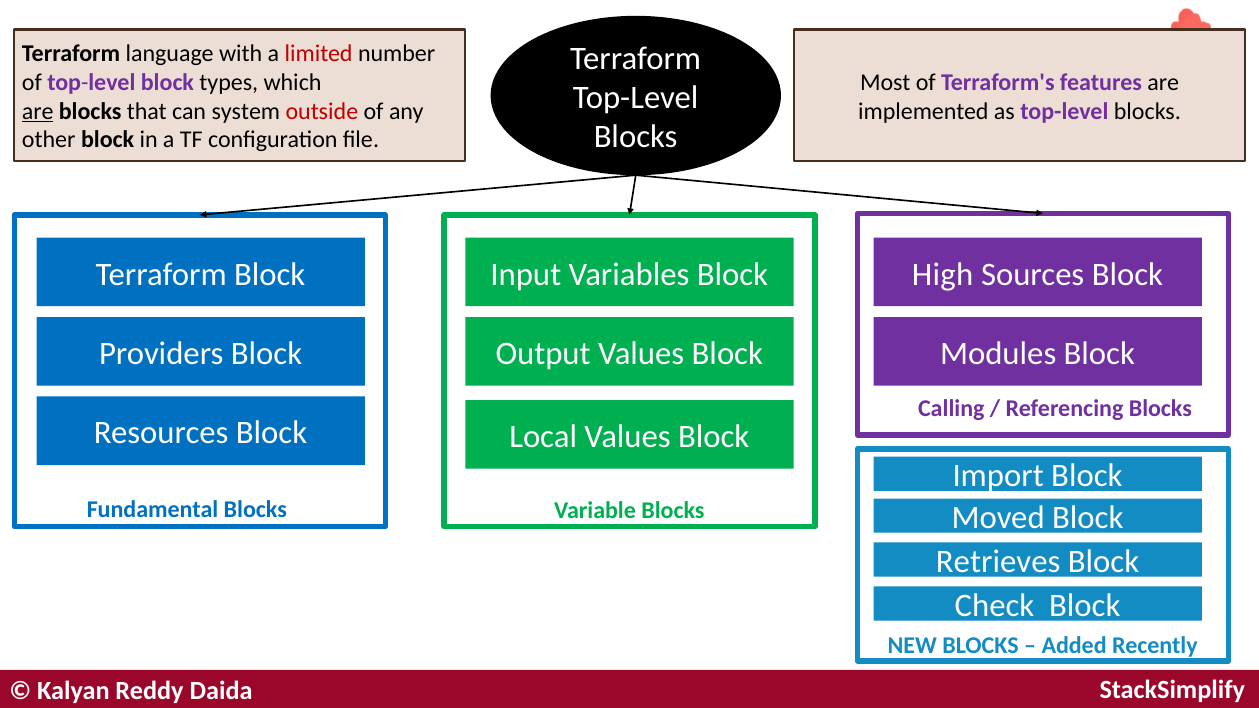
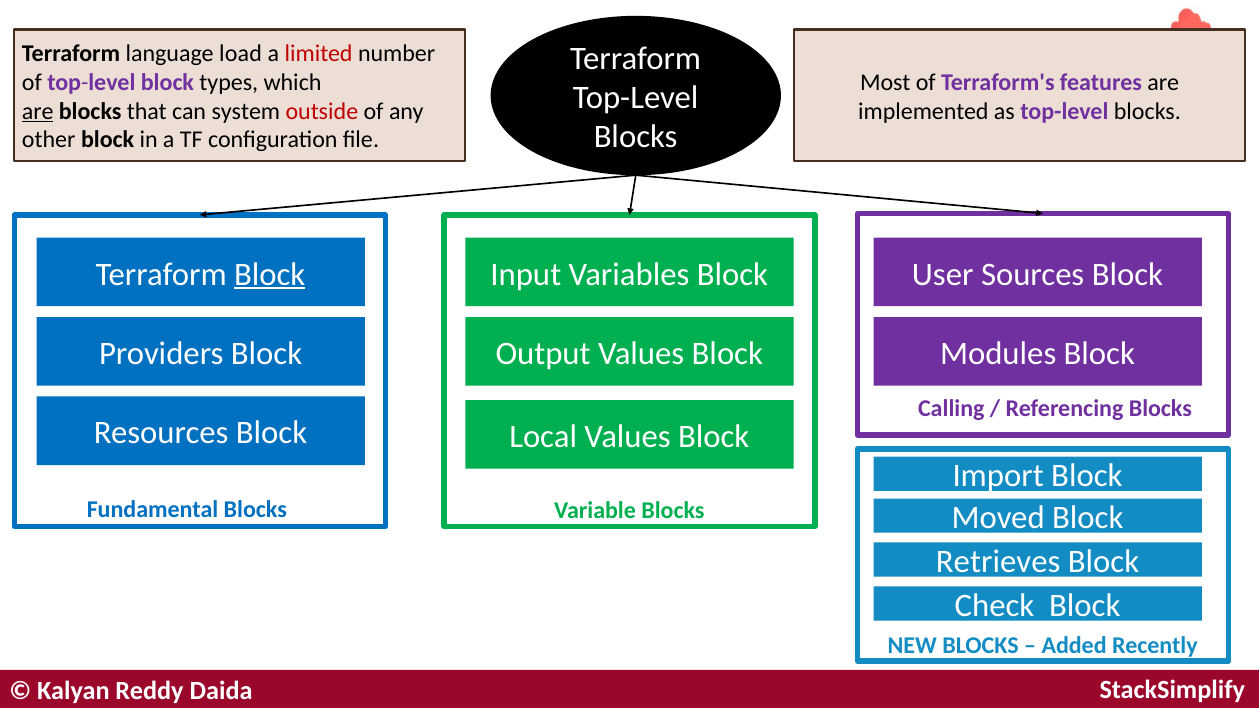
with: with -> load (241, 54)
Block underline: none -> present (270, 274)
High: High -> User (943, 274)
